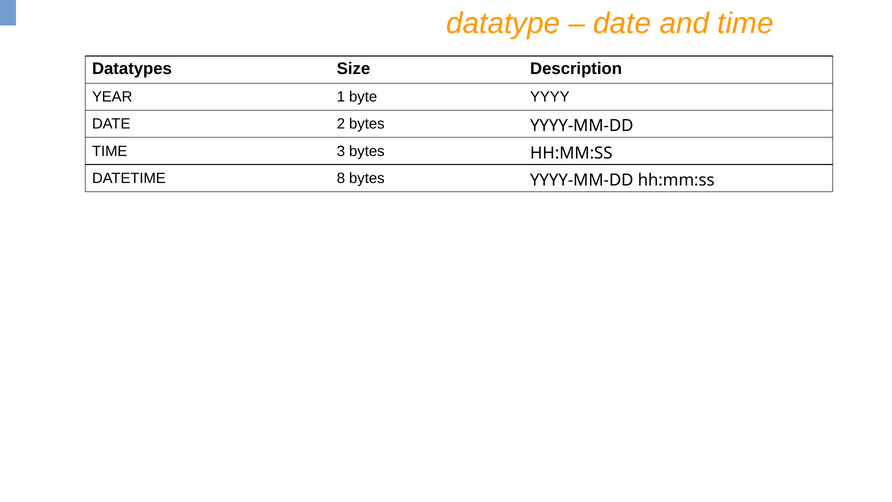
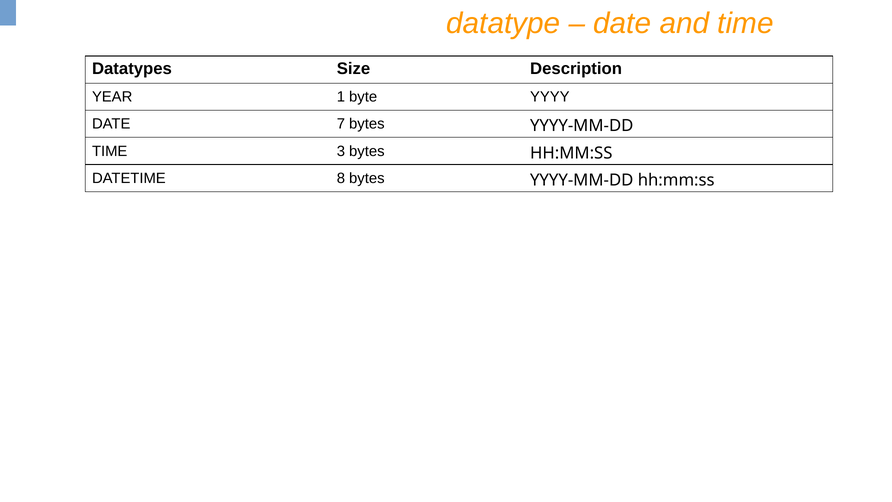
2: 2 -> 7 (341, 124)
